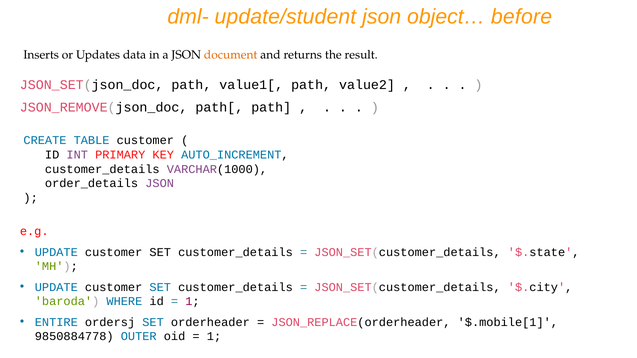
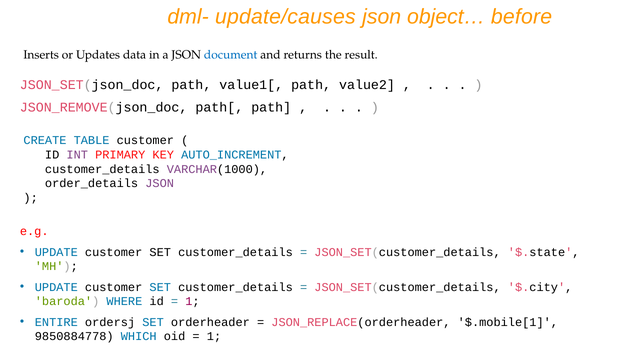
update/student: update/student -> update/causes (285, 17)
document colour: orange -> blue (231, 55)
OUTER: OUTER -> WHICH (139, 337)
